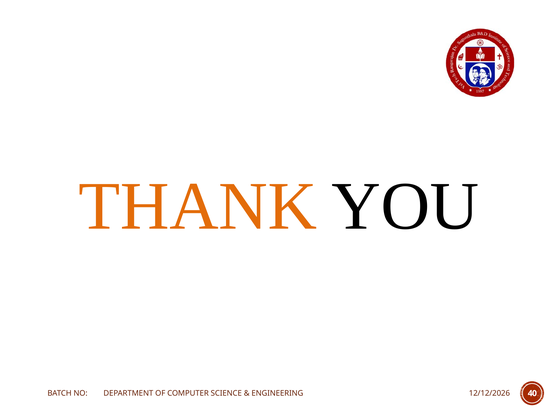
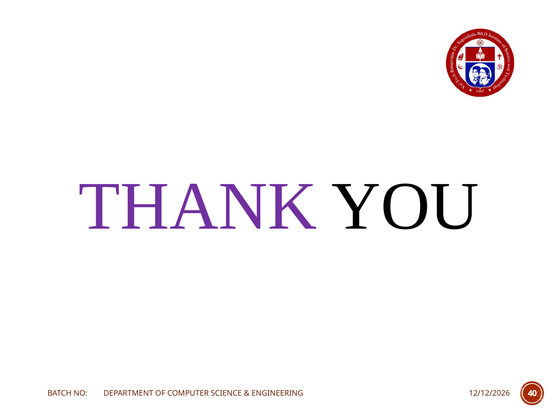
THANK colour: orange -> purple (198, 207)
